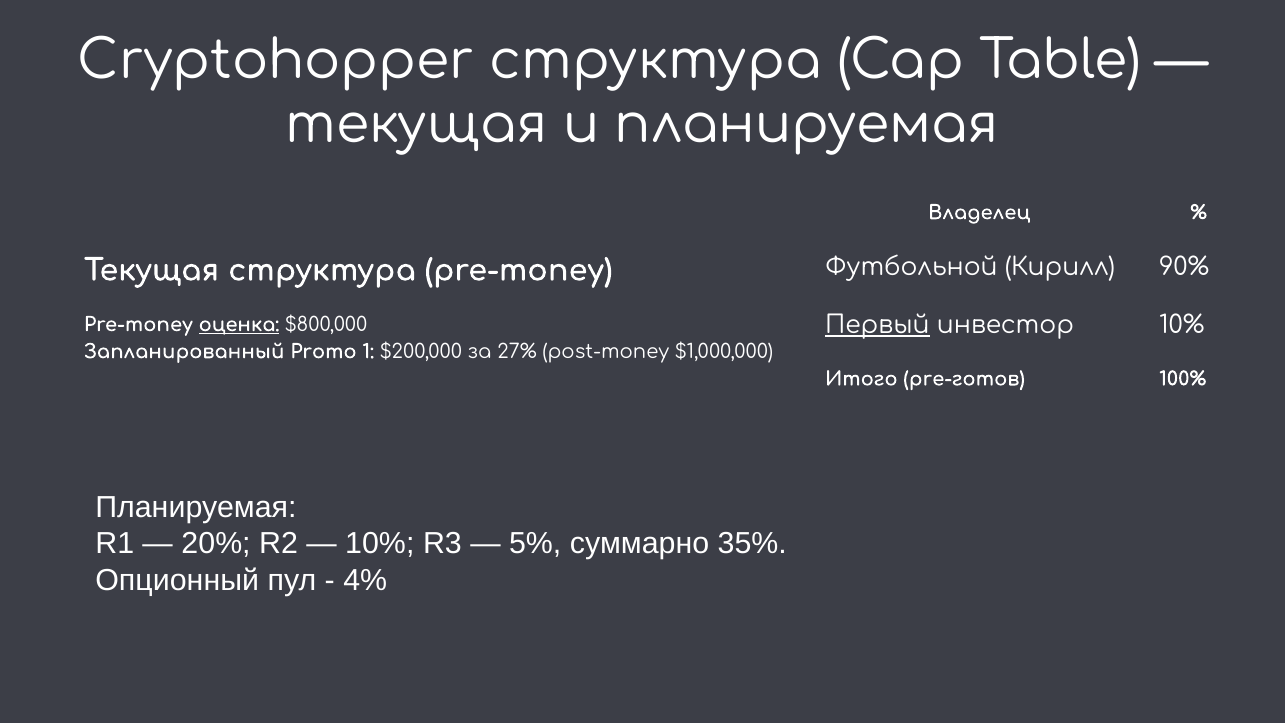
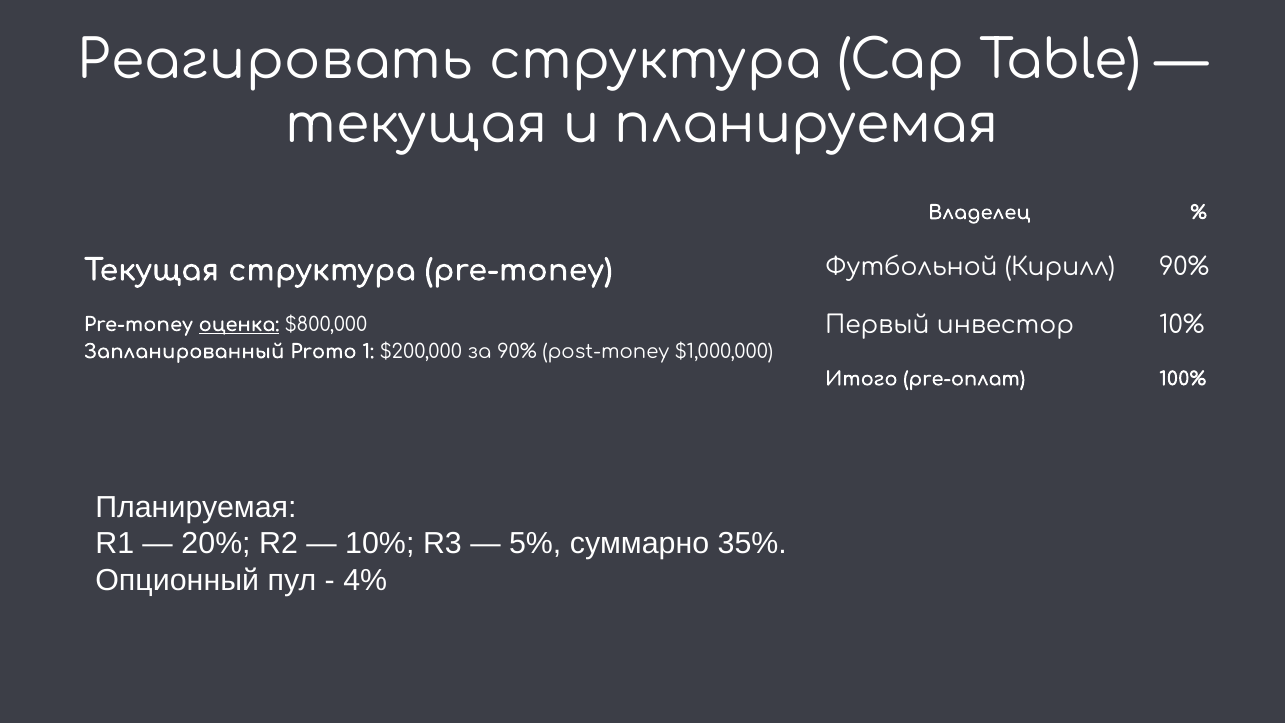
Cryptohopper: Cryptohopper -> Реагировать (276, 61)
Первый underline: present -> none (877, 325)
за 27%: 27% -> 90% (517, 352)
pre-готов: pre-готов -> pre-оплат (964, 379)
